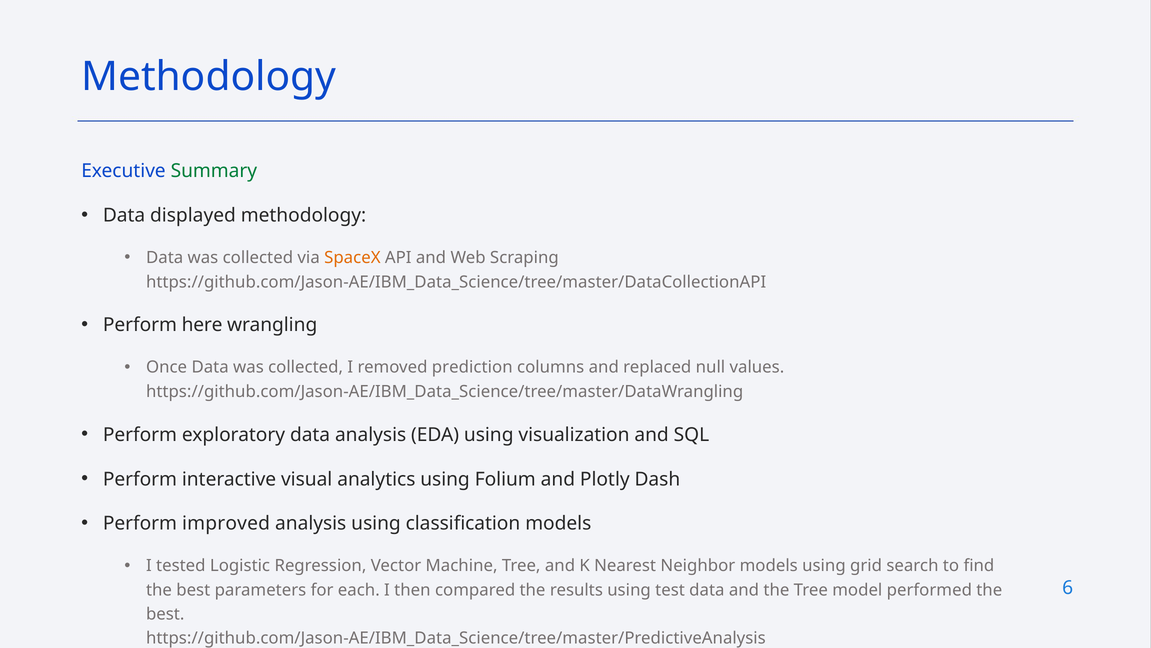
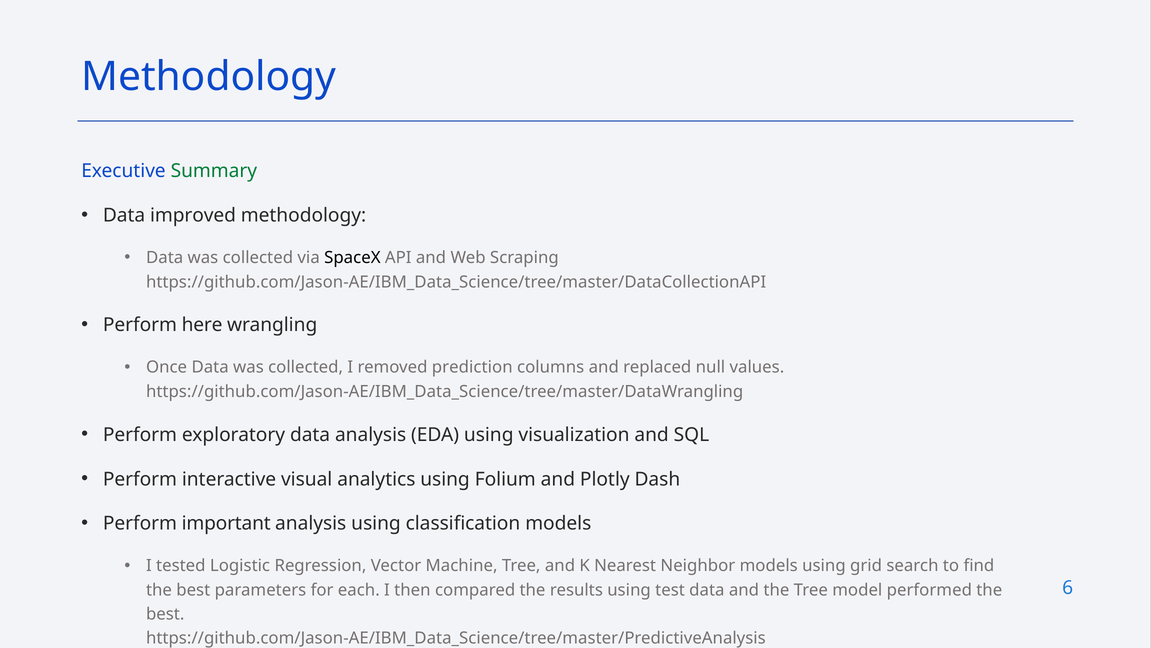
displayed: displayed -> improved (193, 215)
SpaceX colour: orange -> black (352, 258)
improved: improved -> important (226, 523)
